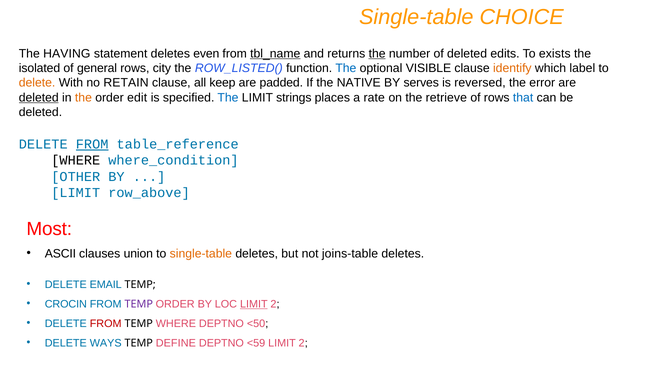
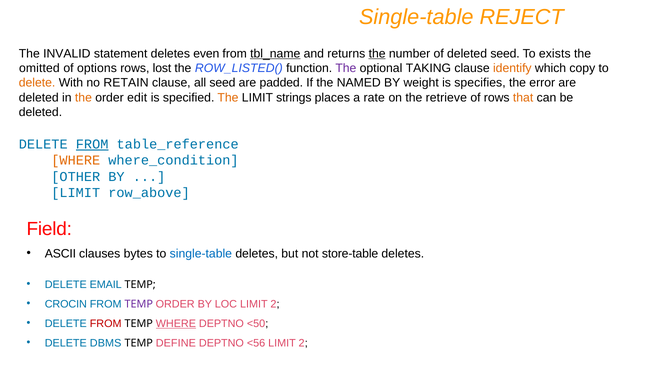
CHOICE: CHOICE -> REJECT (522, 17)
HAVING: HAVING -> INVALID (67, 54)
deleted edits: edits -> seed (505, 54)
isolated: isolated -> omitted (39, 68)
general: general -> options (97, 68)
city: city -> lost (162, 68)
The colour: blue -> purple (346, 68)
VISIBLE: VISIBLE -> TAKING (428, 68)
label: label -> copy (582, 68)
all keep: keep -> seed (222, 83)
NATIVE: NATIVE -> NAMED (359, 83)
serves: serves -> weight (421, 83)
reversed: reversed -> specifies (480, 83)
deleted underline: present -> none (39, 97)
The colour: blue -> orange (228, 97)
that colour: blue -> orange (523, 97)
WHERE colour: black -> orange (76, 160)
Most: Most -> Field (49, 229)
union: union -> bytes (138, 253)
single-table colour: orange -> blue (201, 253)
joins-table: joins-table -> store-table (350, 253)
LIMIT underline: present -> none (254, 304)
WHERE underline: none -> present (176, 323)
WAYS: WAYS -> DBMS (106, 343)
<59: <59 -> <56 (256, 343)
